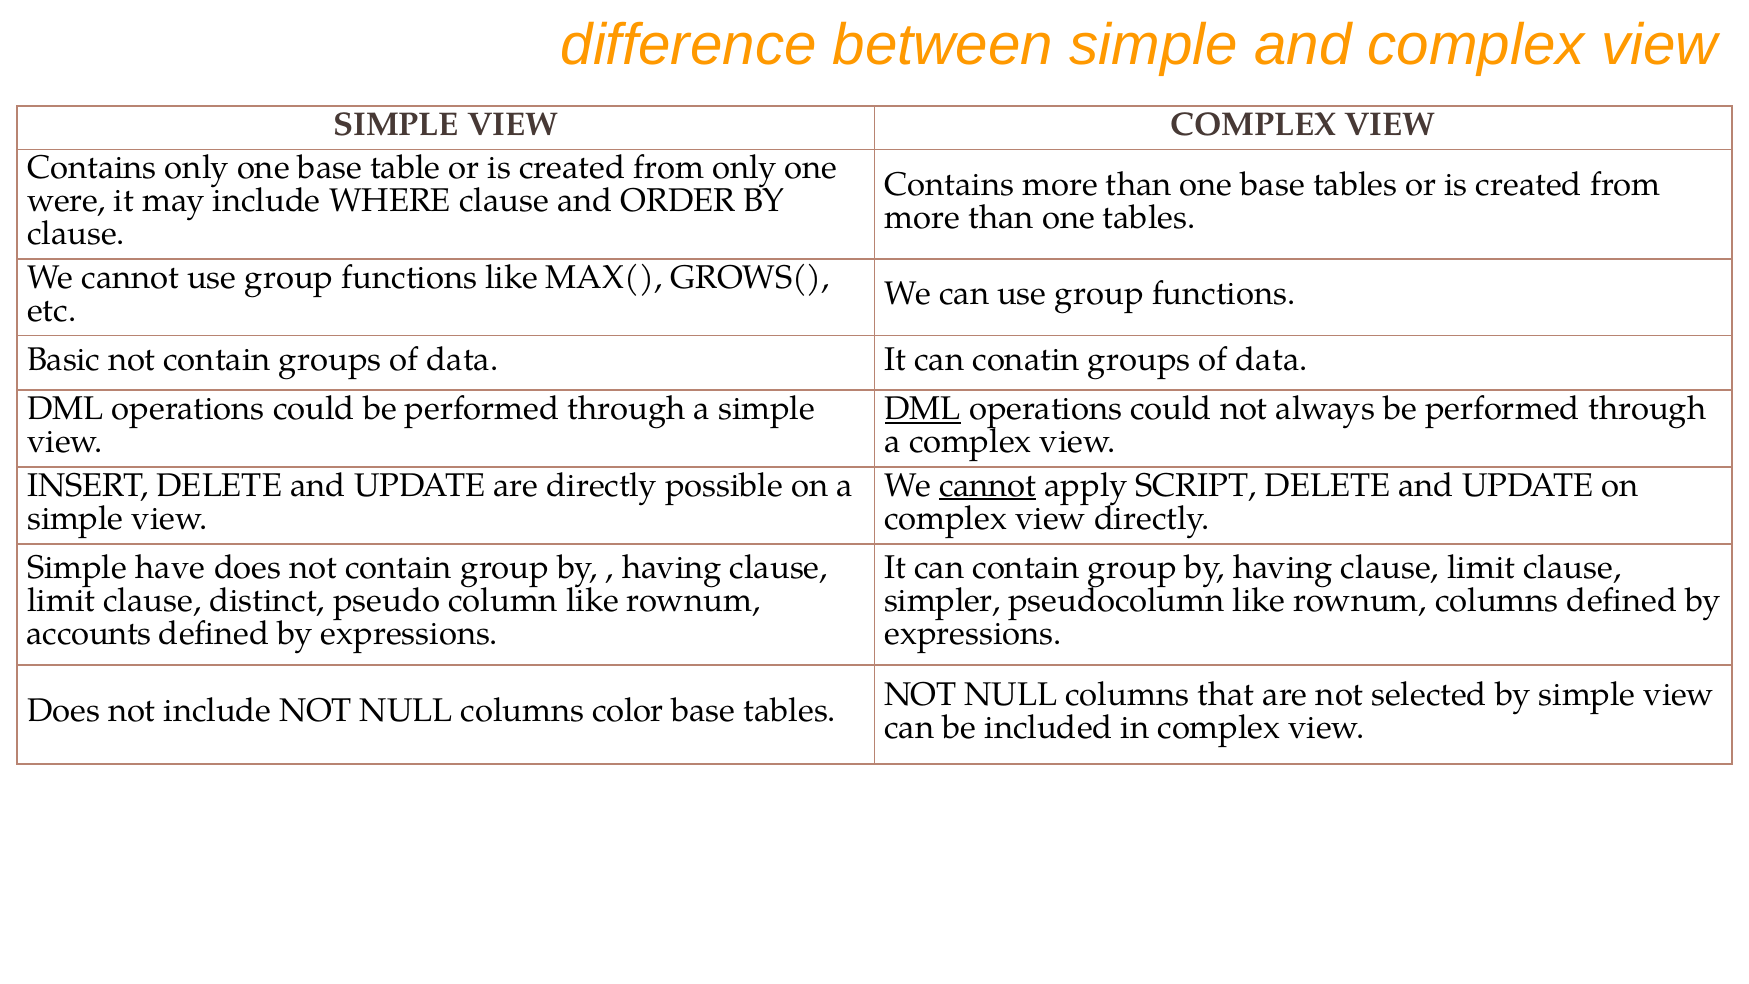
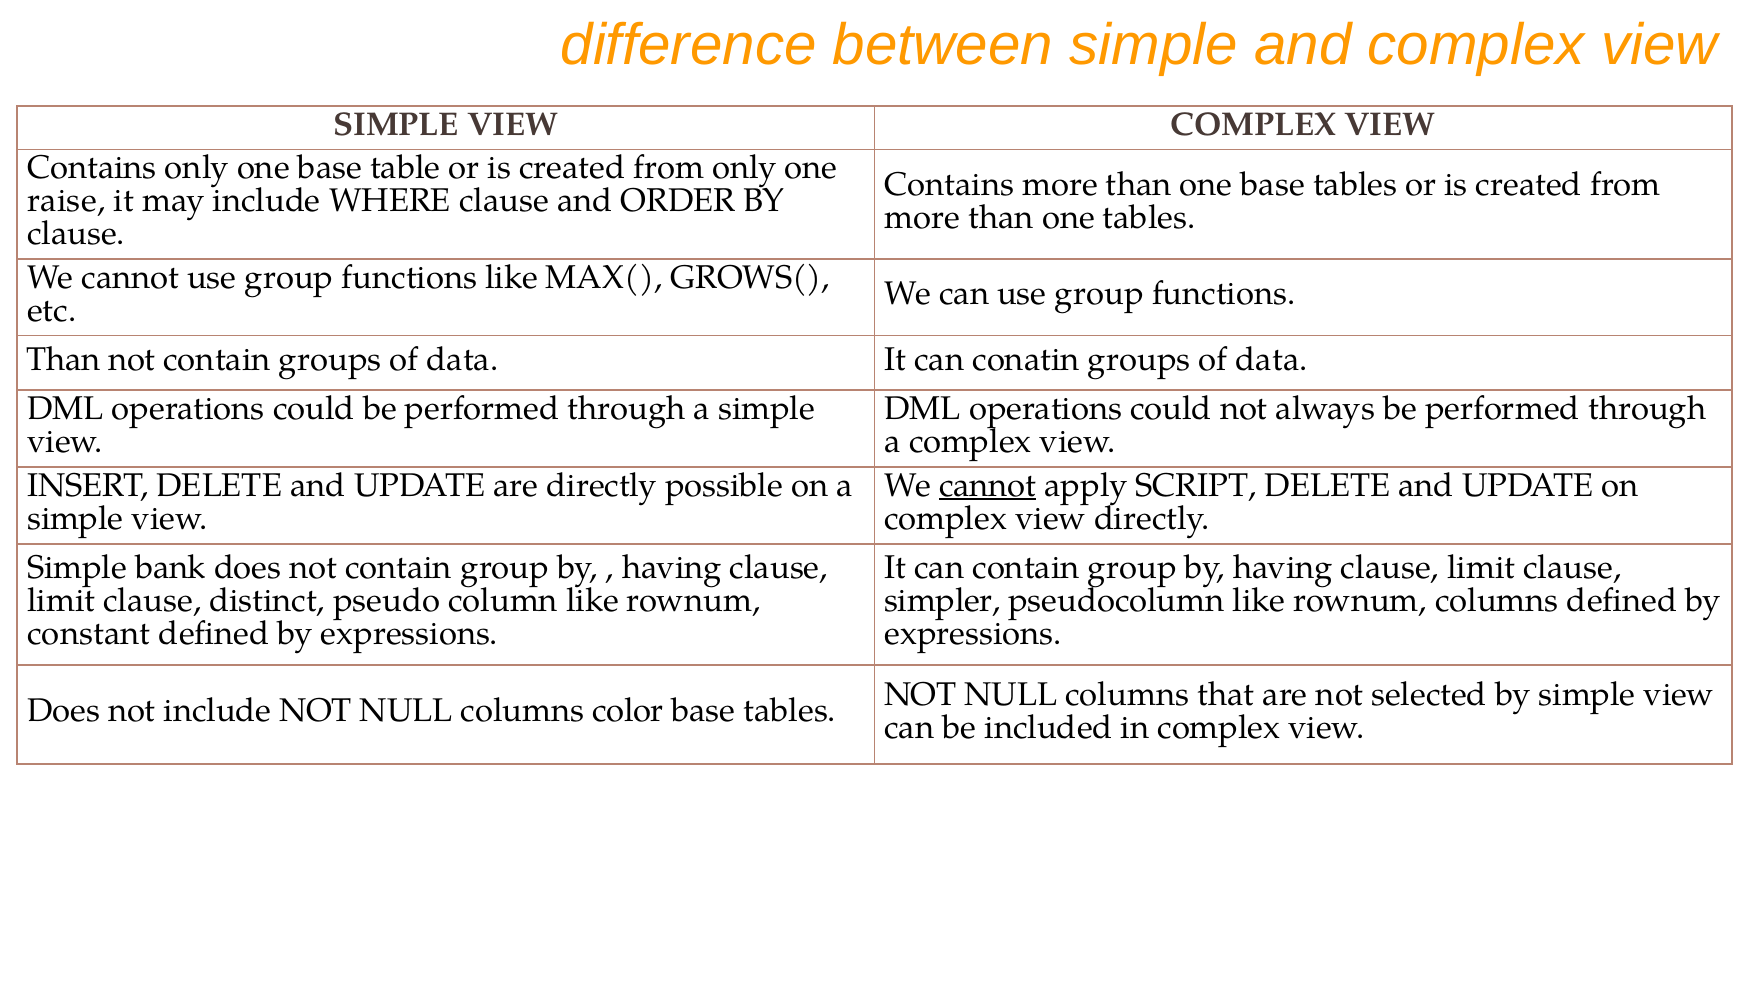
were: were -> raise (66, 201)
Basic: Basic -> Than (64, 359)
DML underline: present -> none (923, 409)
have: have -> bank (171, 568)
accounts: accounts -> constant (89, 634)
